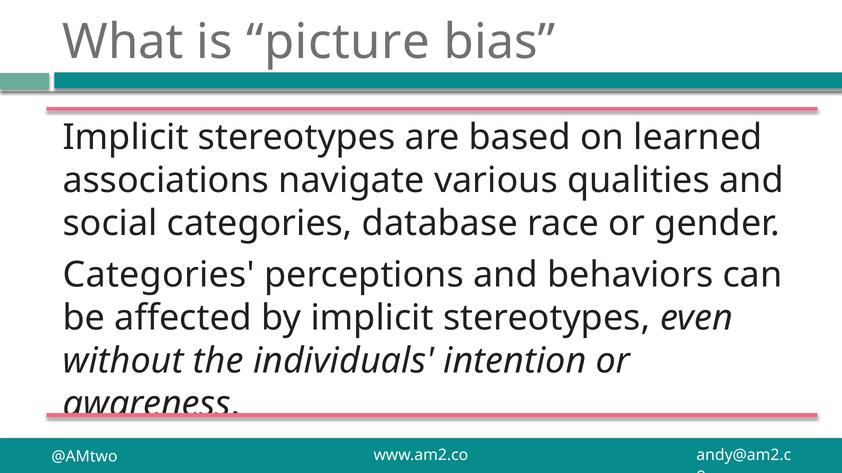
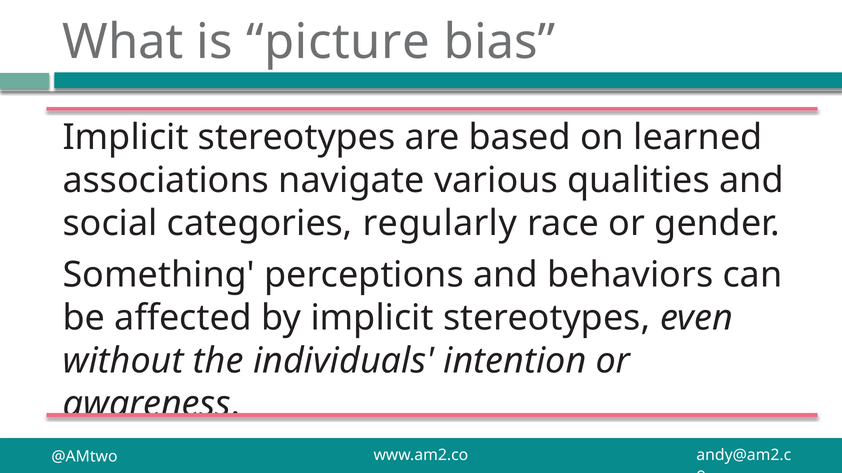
database: database -> regularly (440, 224)
Categories: Categories -> Something (159, 275)
